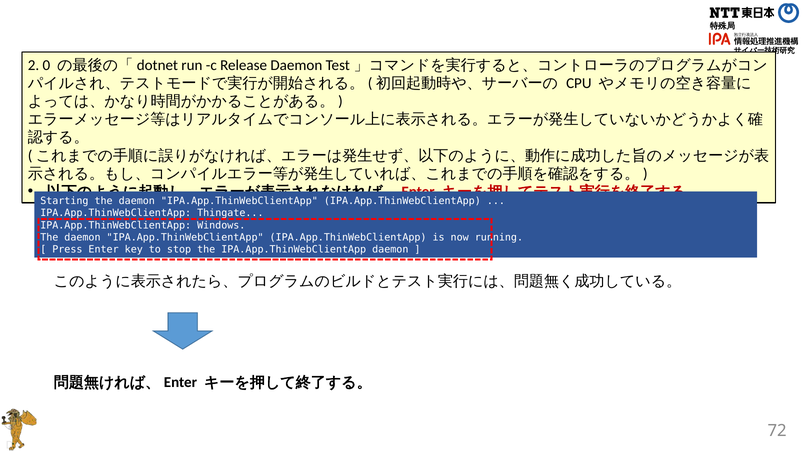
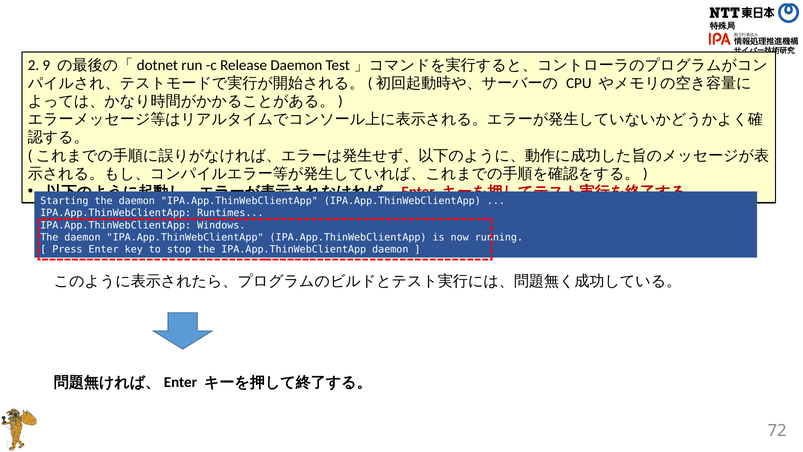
0: 0 -> 9 (46, 65)
Thingate: Thingate -> Runtimes (230, 213)
